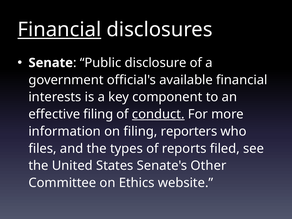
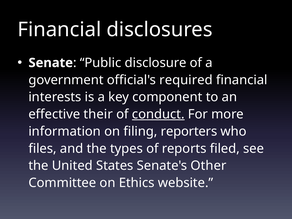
Financial underline: present -> none (59, 30)
available: available -> required (186, 80)
effective filing: filing -> their (98, 114)
